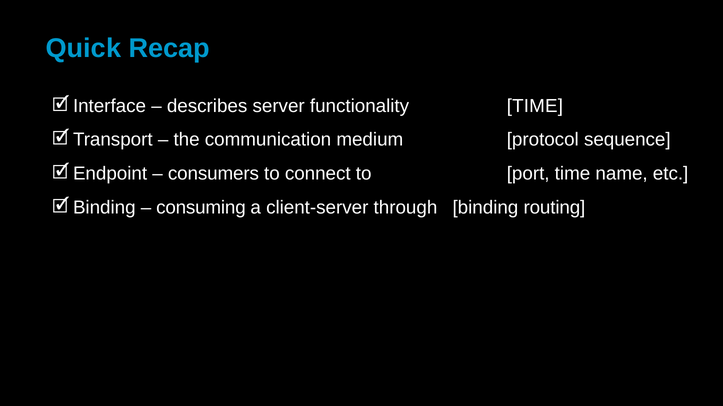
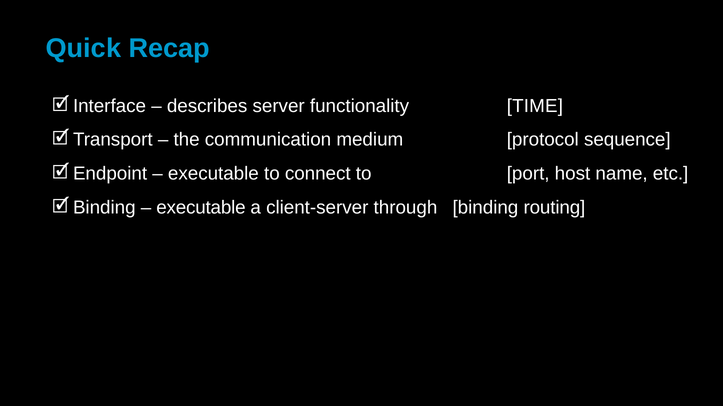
consumers: consumers -> executable (213, 174)
port time: time -> host (573, 174)
consuming: consuming -> executable (201, 208)
